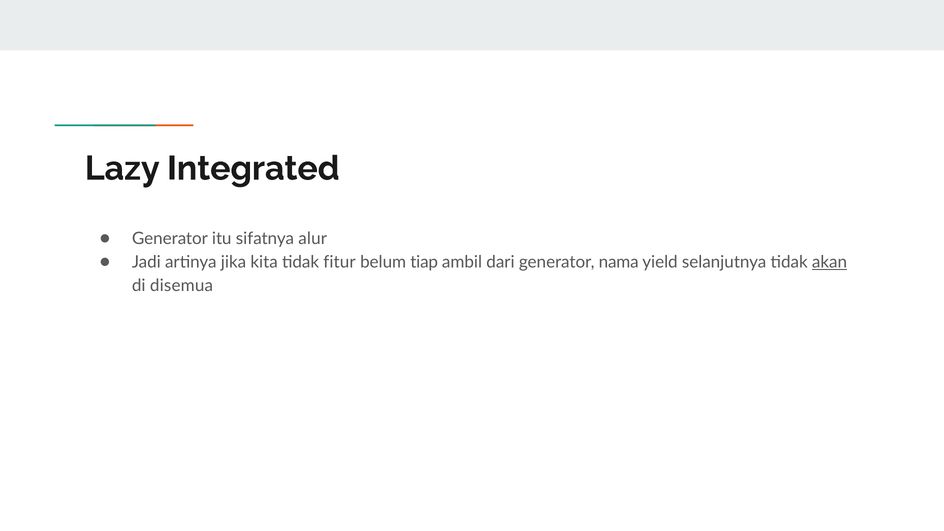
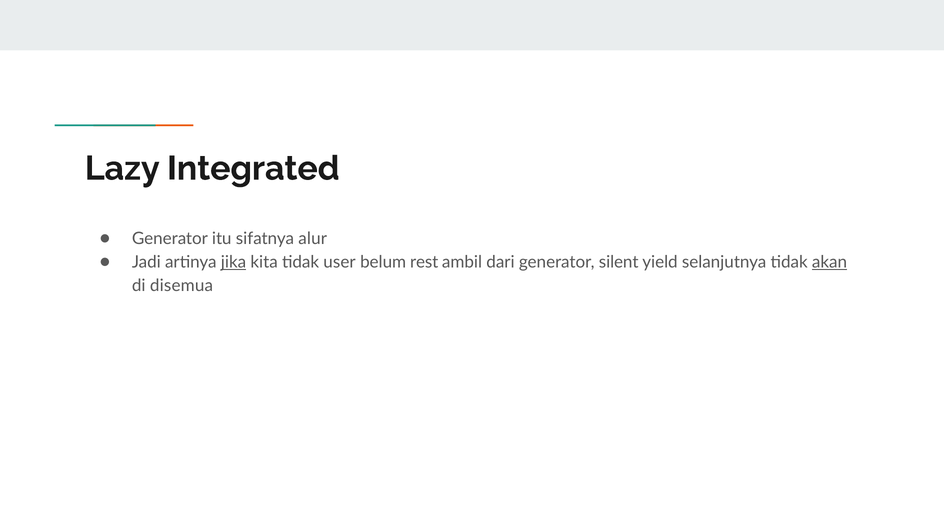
jika underline: none -> present (233, 262)
fitur: fitur -> user (340, 262)
tiap: tiap -> rest (424, 262)
nama: nama -> silent (619, 262)
